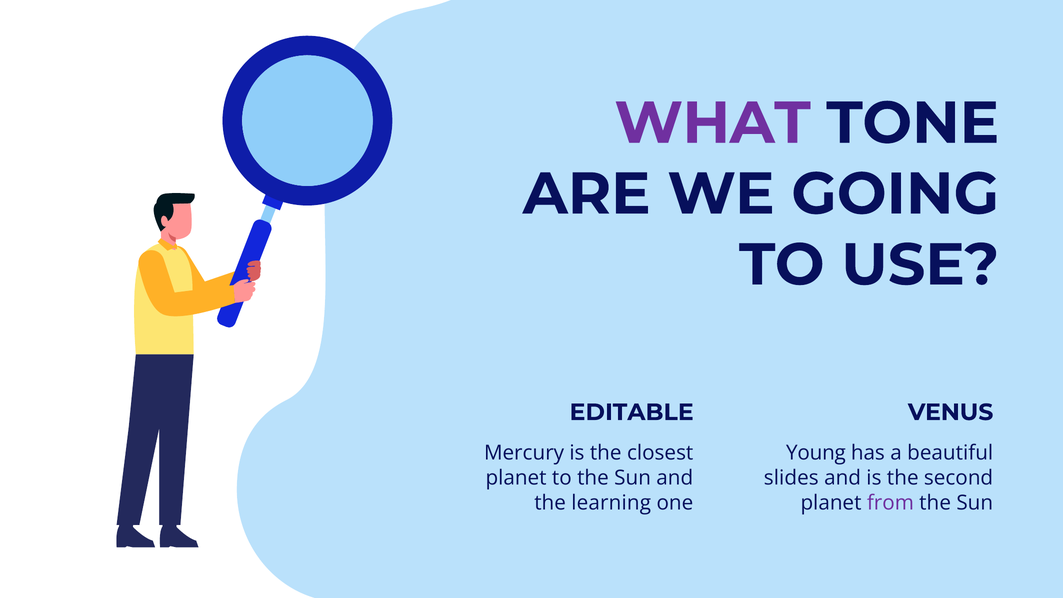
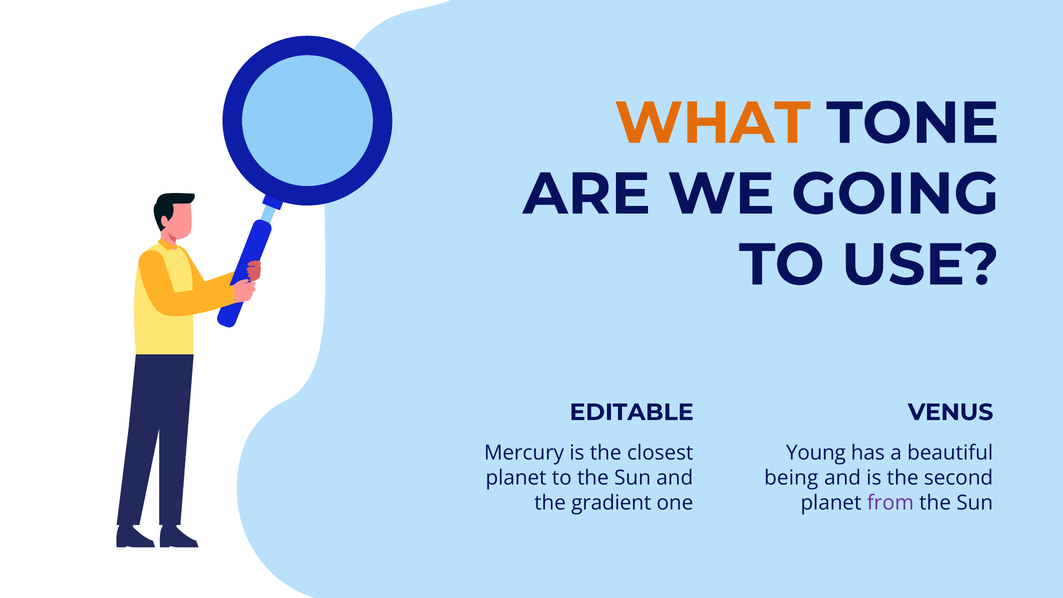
WHAT colour: purple -> orange (713, 123)
slides: slides -> being (791, 478)
learning: learning -> gradient (611, 503)
